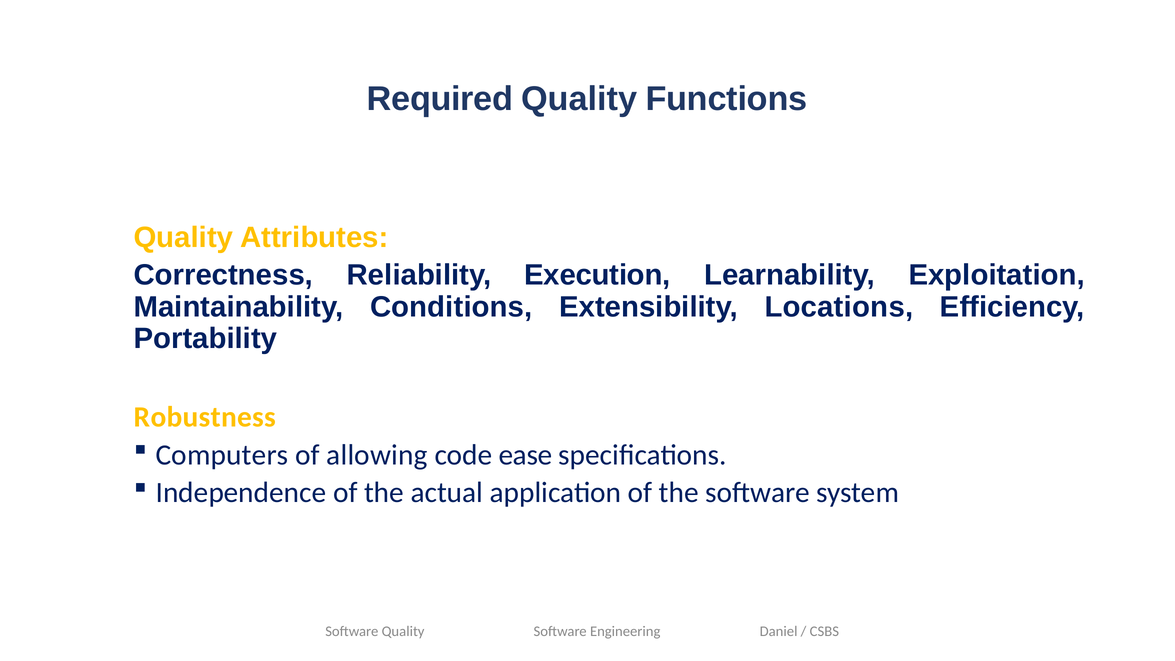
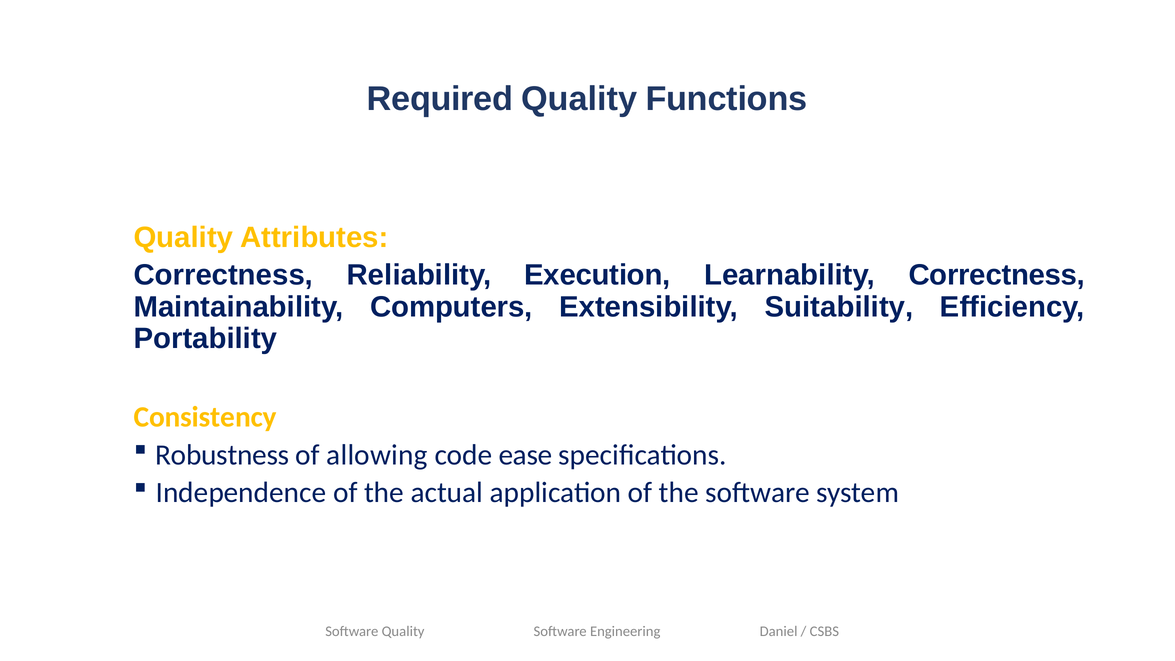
Learnability Exploitation: Exploitation -> Correctness (997, 275)
Conditions: Conditions -> Computers (451, 307)
Locations: Locations -> Suitability (839, 307)
Robustness: Robustness -> Consistency (205, 417)
Computers: Computers -> Robustness (222, 455)
